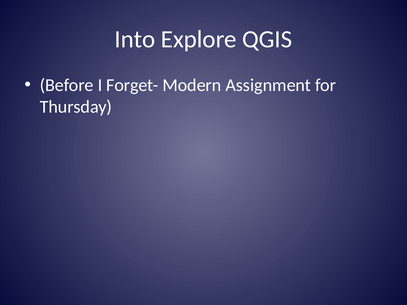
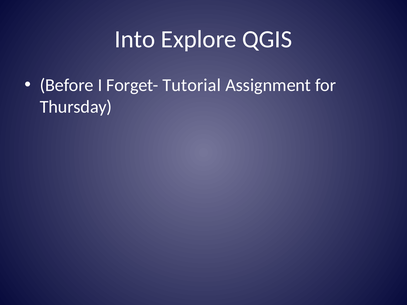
Modern: Modern -> Tutorial (192, 85)
